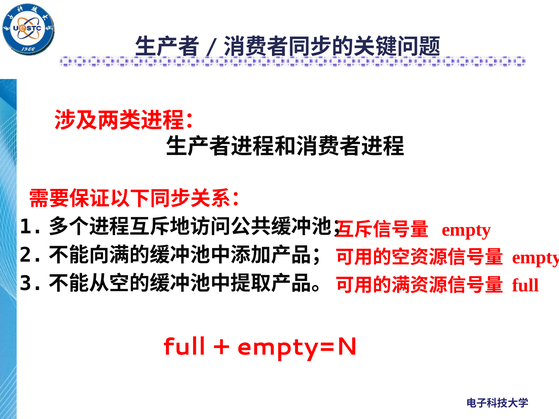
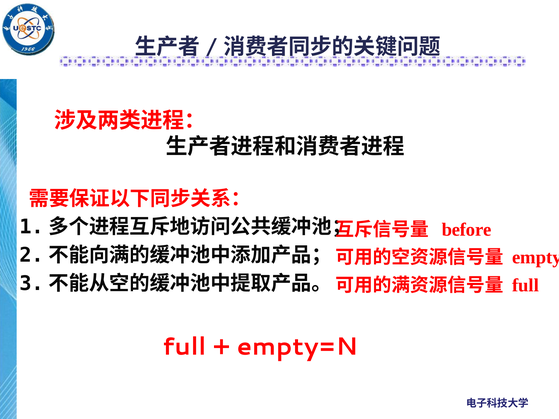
empty: empty -> before (467, 230)
